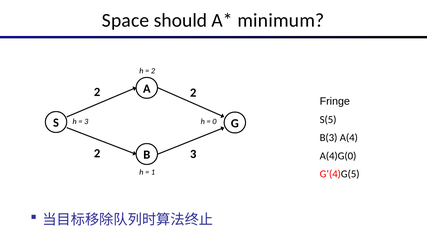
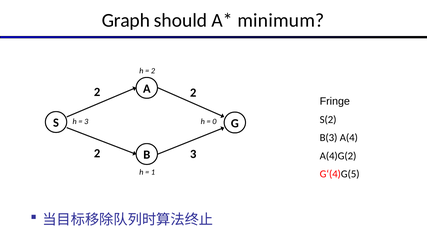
Space: Space -> Graph (126, 20)
S(5: S(5 -> S(2 (328, 120)
A(4)G(0: A(4)G(0 -> A(4)G(2 (338, 156)
